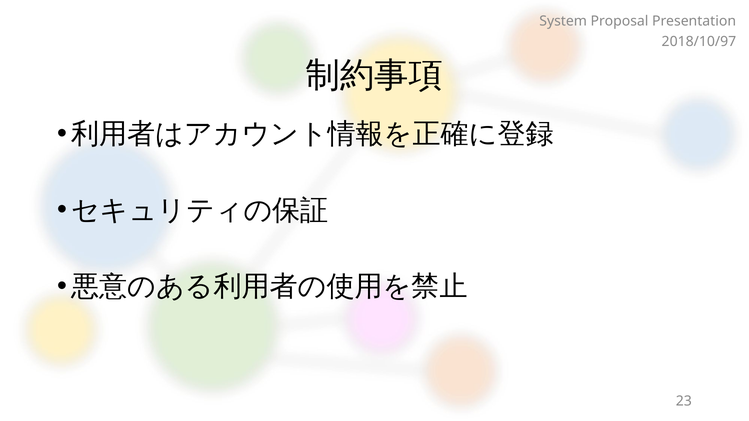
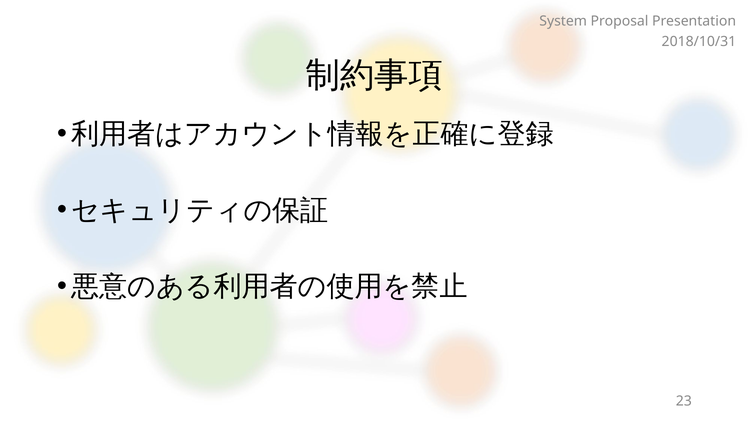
2018/10/97: 2018/10/97 -> 2018/10/31 (699, 42)
